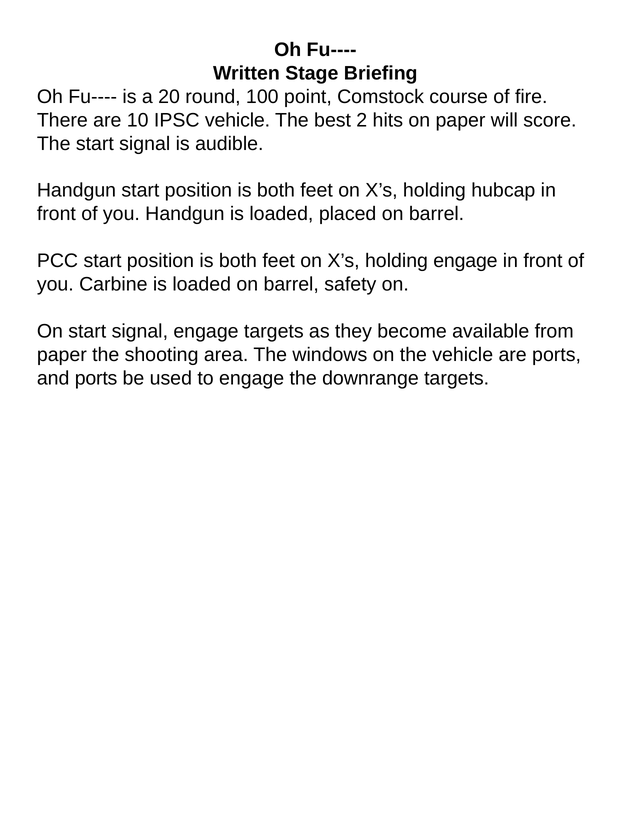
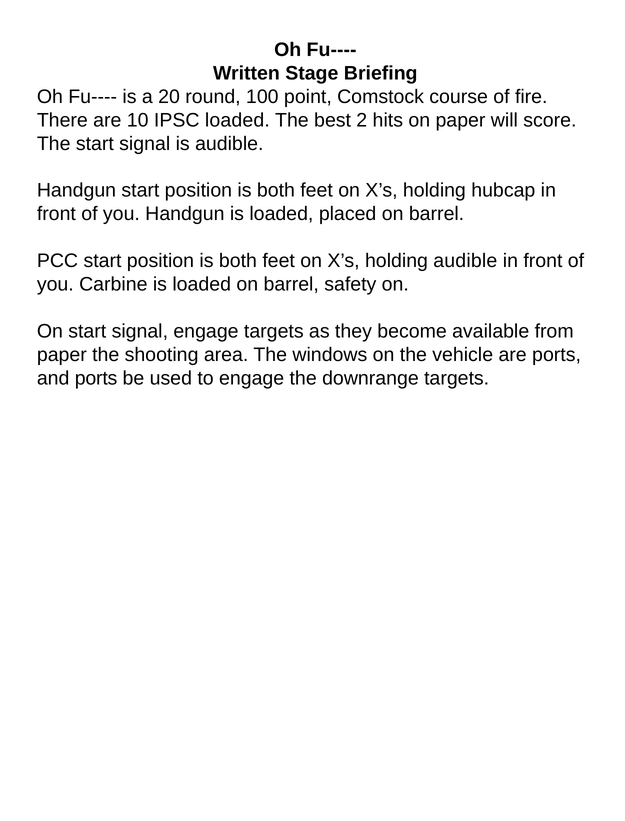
IPSC vehicle: vehicle -> loaded (237, 120)
holding engage: engage -> audible (465, 261)
